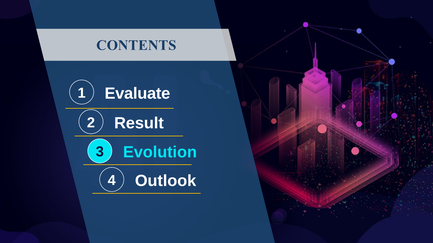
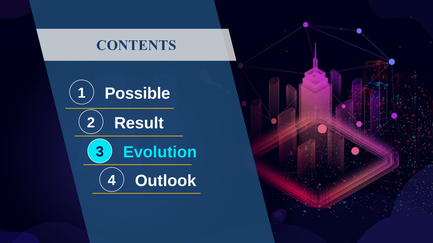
Evaluate: Evaluate -> Possible (137, 94)
